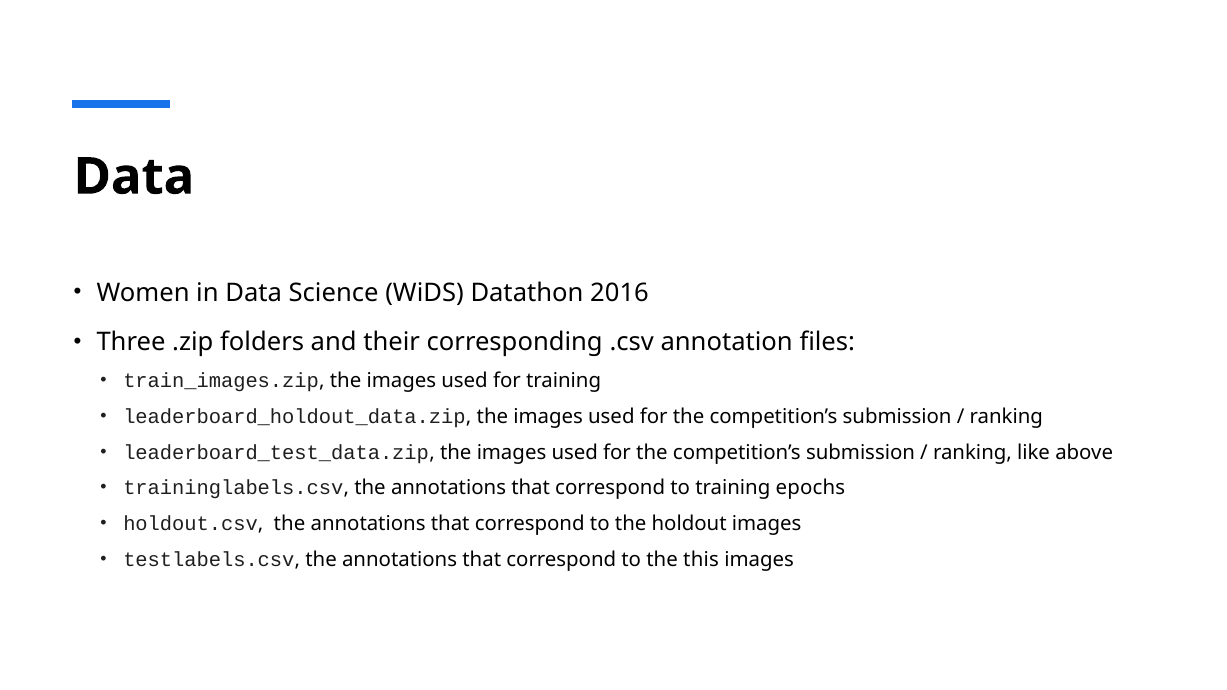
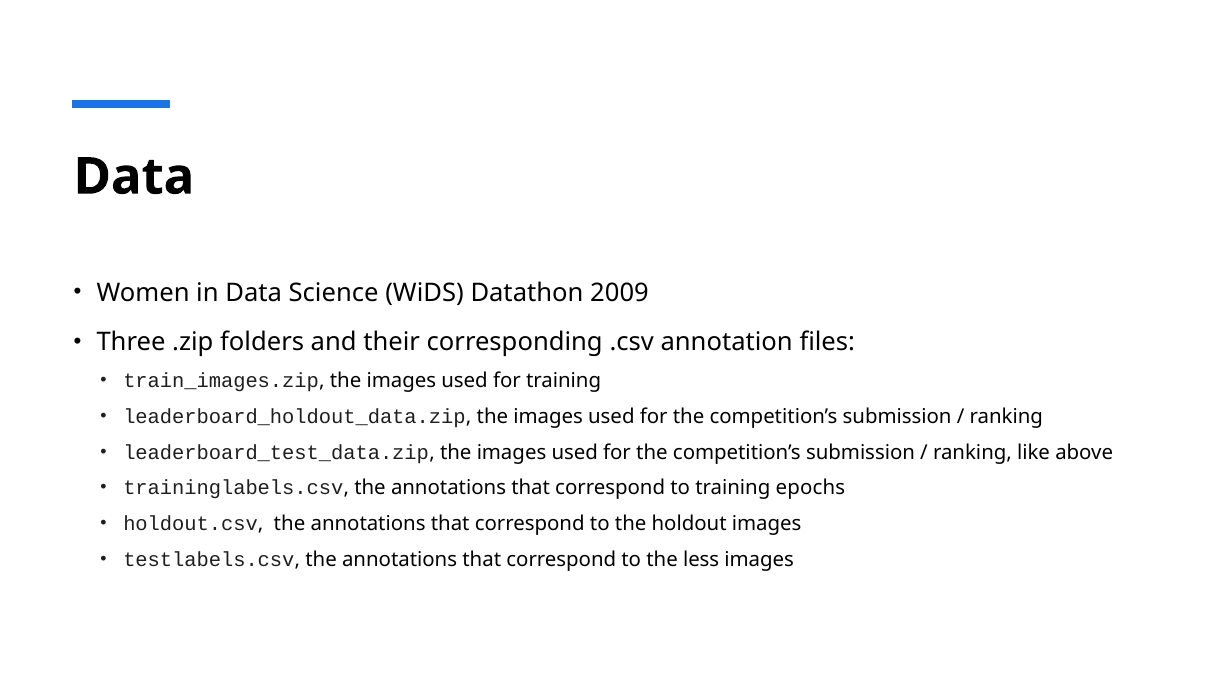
2016: 2016 -> 2009 (620, 293)
this: this -> less (701, 560)
